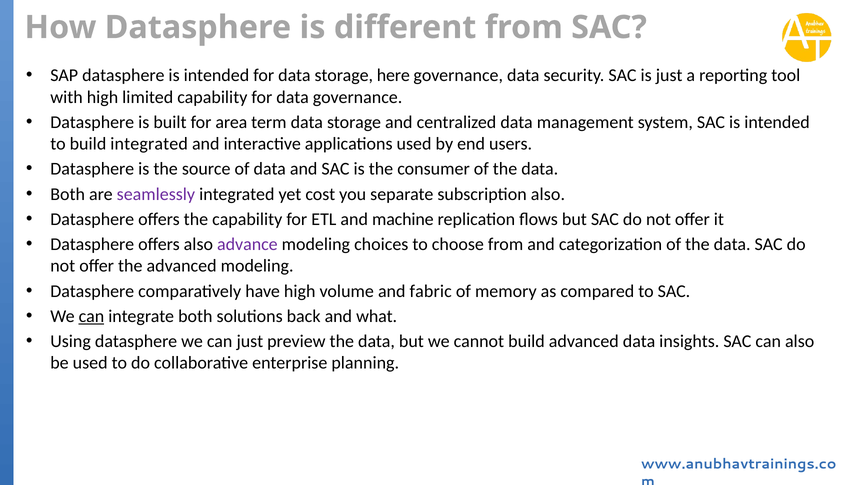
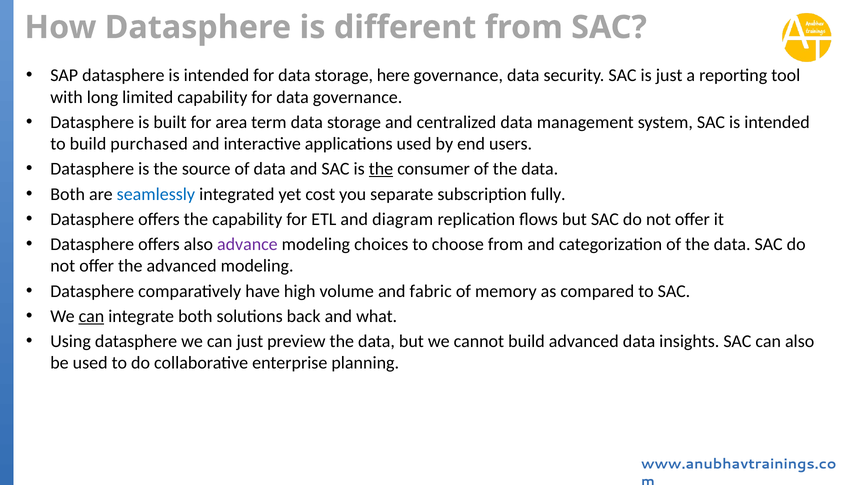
with high: high -> long (103, 97)
build integrated: integrated -> purchased (149, 144)
the underline: none -> present (381, 169)
seamlessly colour: purple -> blue (156, 194)
subscription also: also -> fully (548, 194)
machine: machine -> diagram (403, 219)
